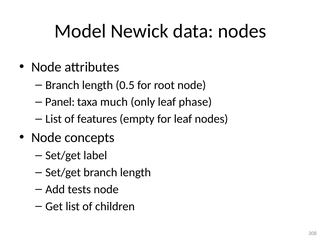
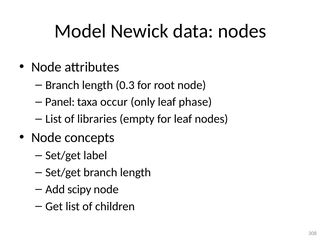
0.5: 0.5 -> 0.3 (125, 85)
much: much -> occur (114, 102)
features: features -> libraries (97, 119)
tests: tests -> scipy (79, 189)
